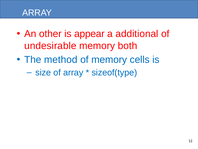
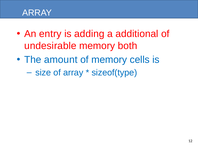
other: other -> entry (50, 34)
appear: appear -> adding (89, 34)
method: method -> amount (61, 59)
